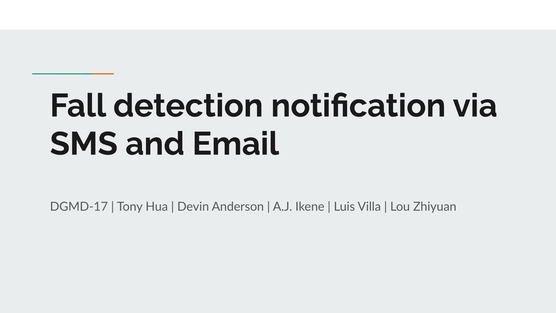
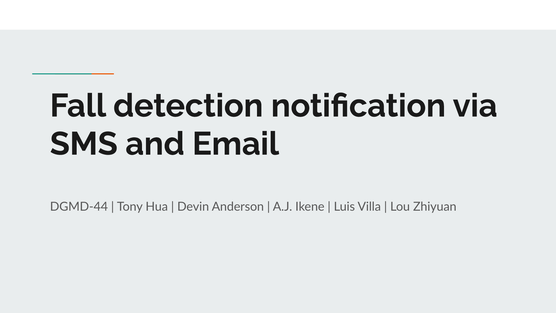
DGMD-17: DGMD-17 -> DGMD-44 (79, 207)
